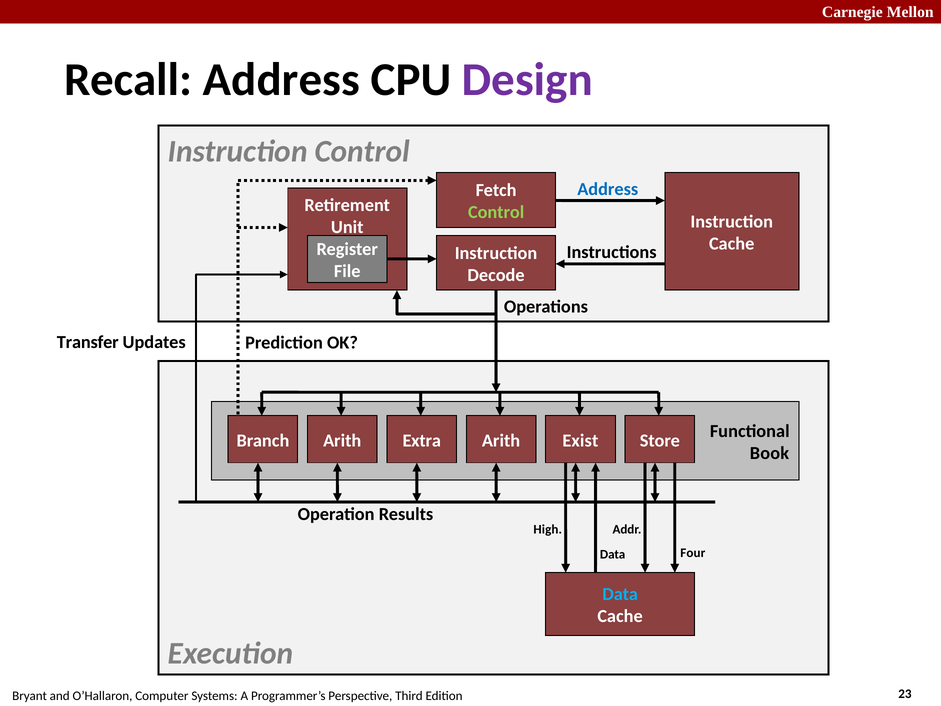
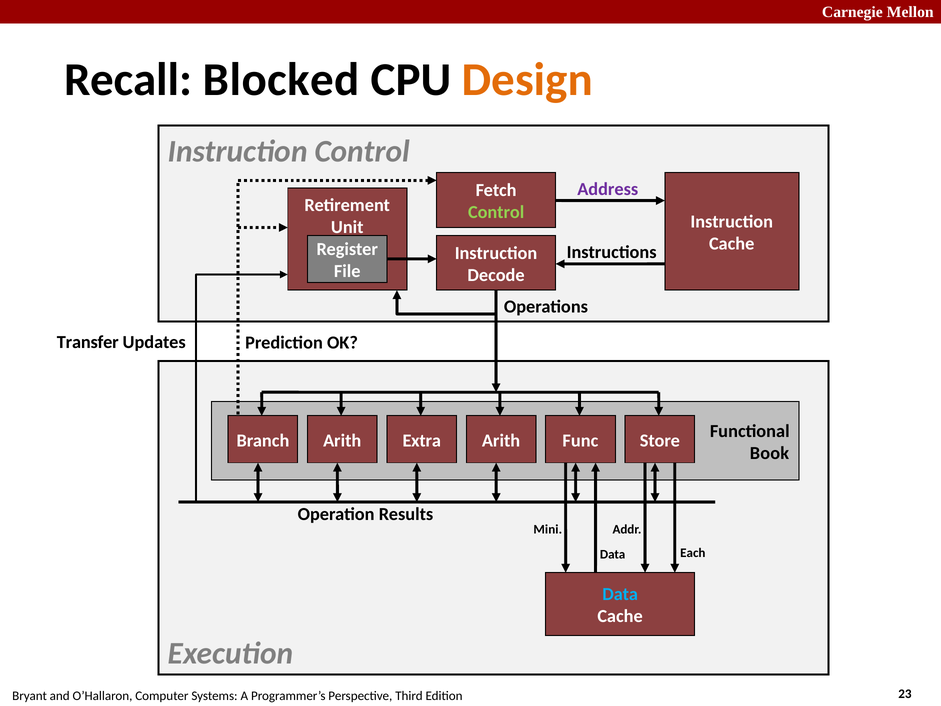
Recall Address: Address -> Blocked (281, 80)
Design colour: purple -> orange (527, 80)
Address colour: blue -> purple (608, 189)
Exist: Exist -> Func (580, 440)
High: High -> Mini (548, 529)
Four: Four -> Each (693, 553)
